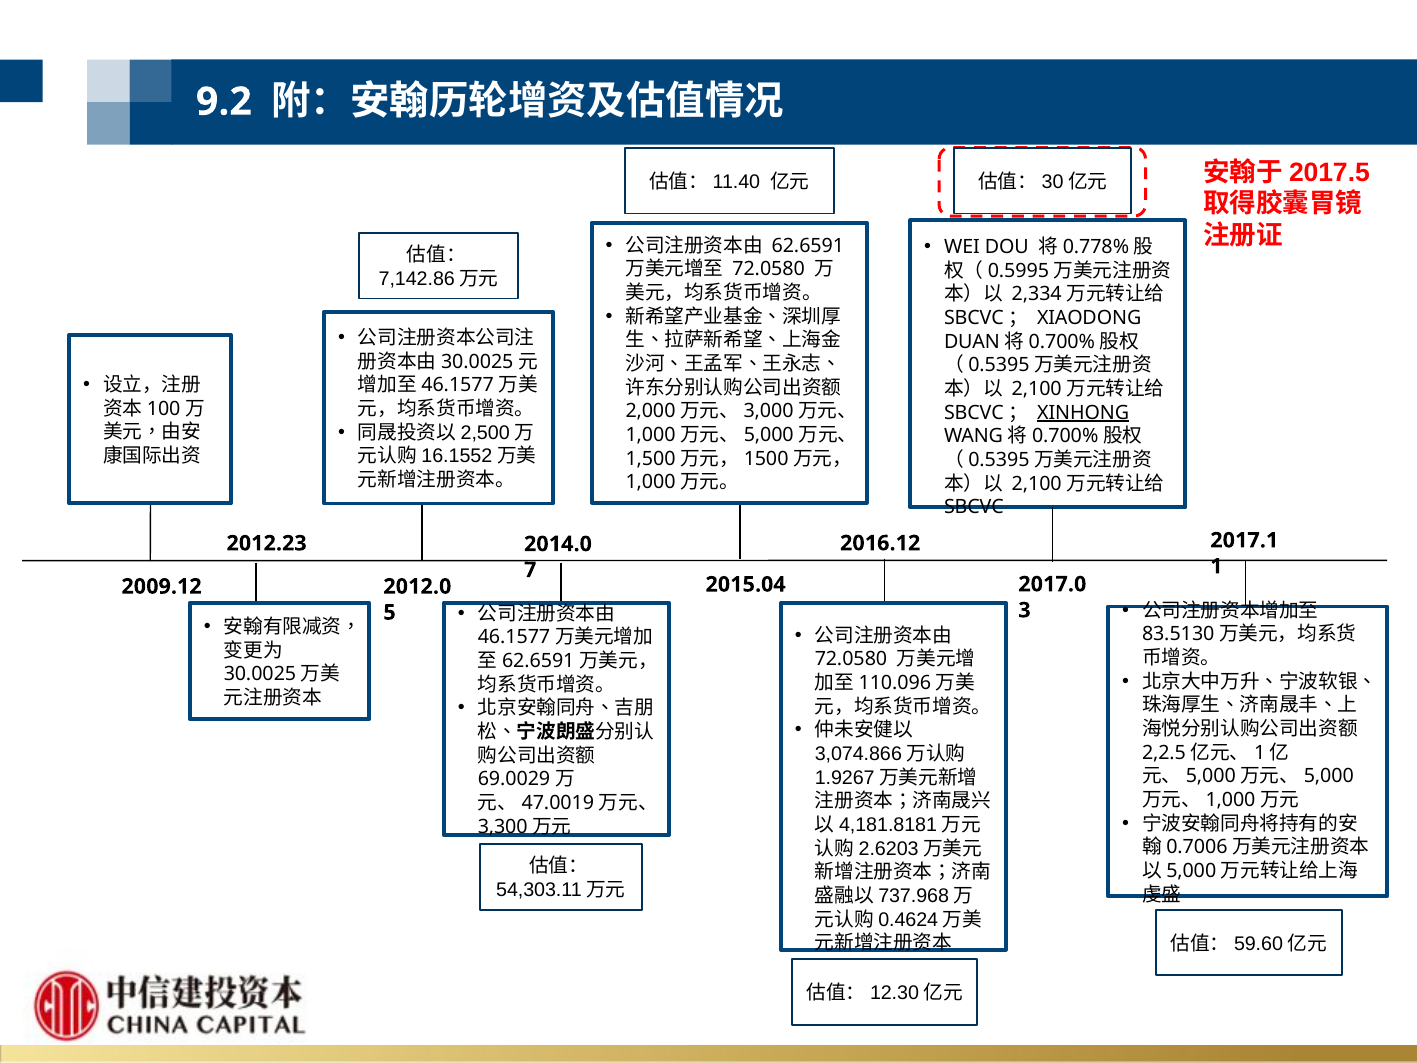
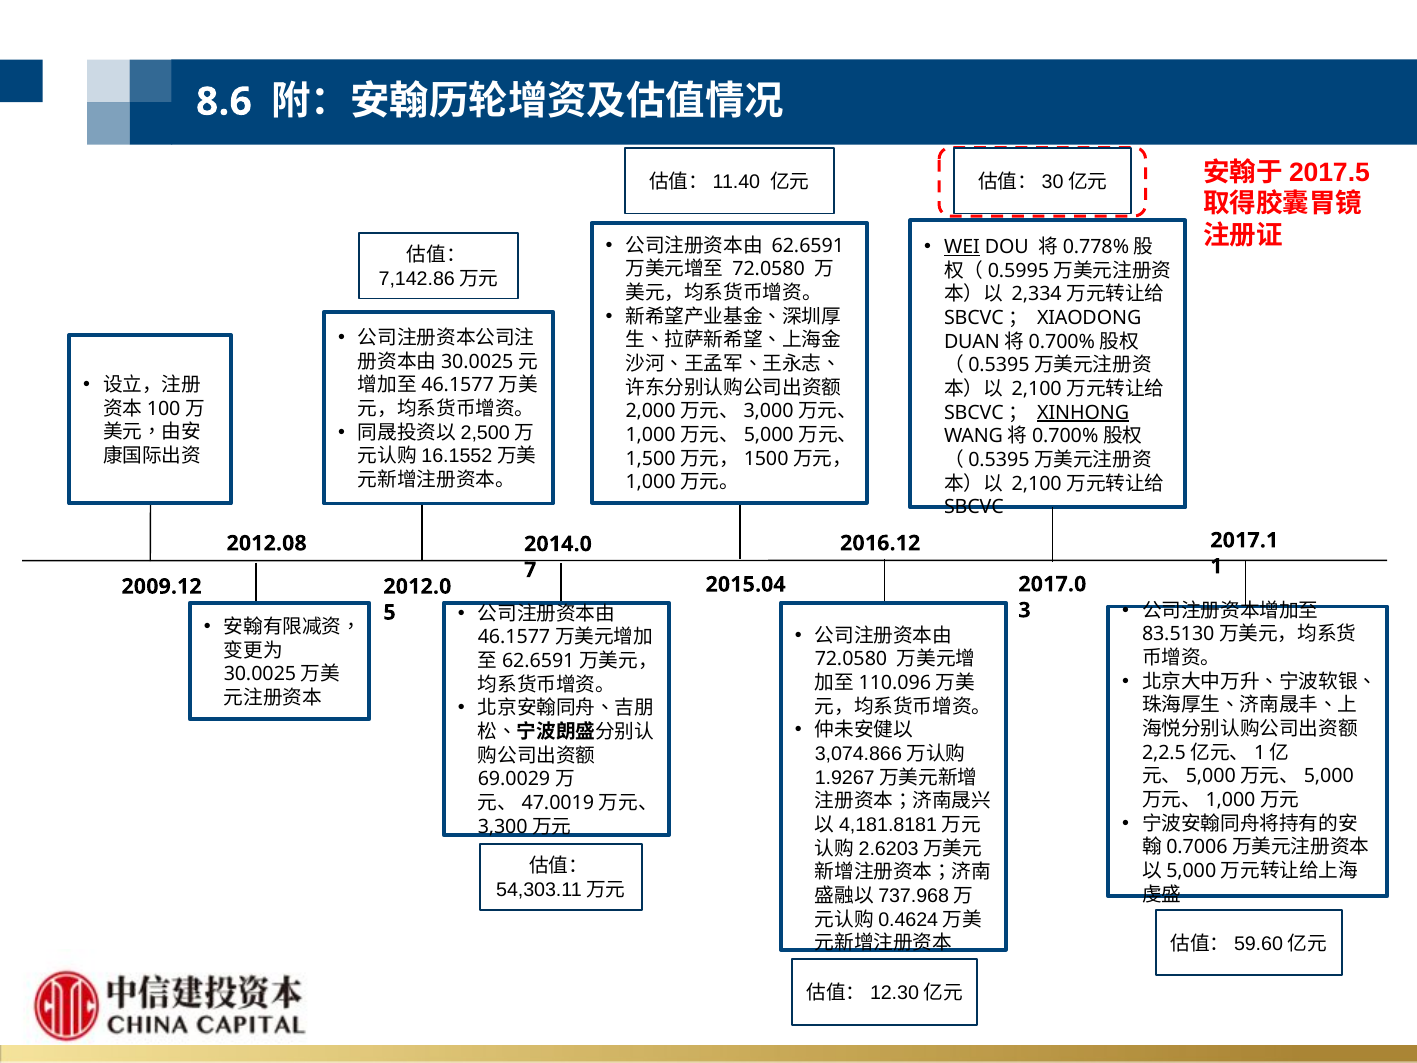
9.2: 9.2 -> 8.6 (224, 102)
WEI underline: none -> present (962, 247)
2012.23: 2012.23 -> 2012.08 (267, 543)
